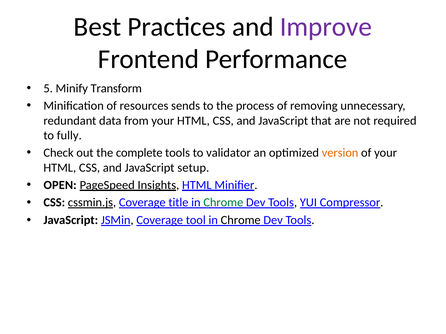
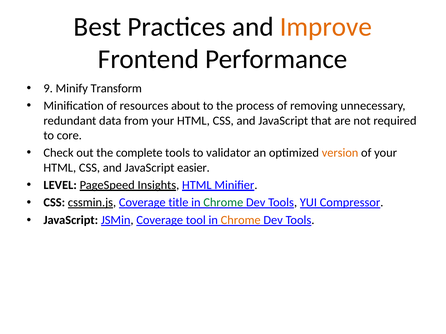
Improve colour: purple -> orange (326, 27)
5: 5 -> 9 (48, 89)
sends: sends -> about (186, 106)
fully: fully -> core (69, 136)
setup: setup -> easier (193, 168)
OPEN: OPEN -> LEVEL (60, 185)
Chrome colour: black -> orange (241, 221)
